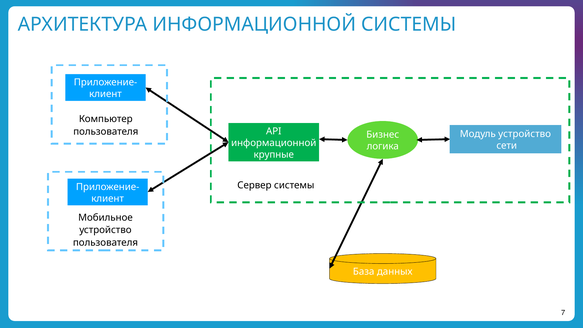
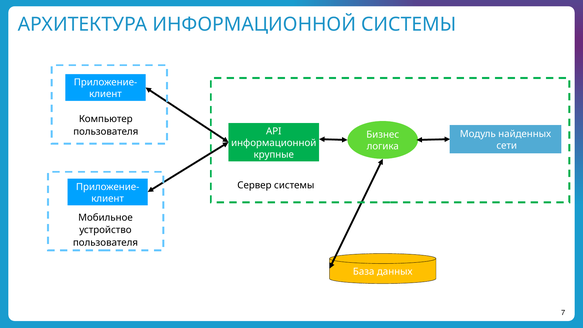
Модуль устройство: устройство -> найденных (525, 134)
